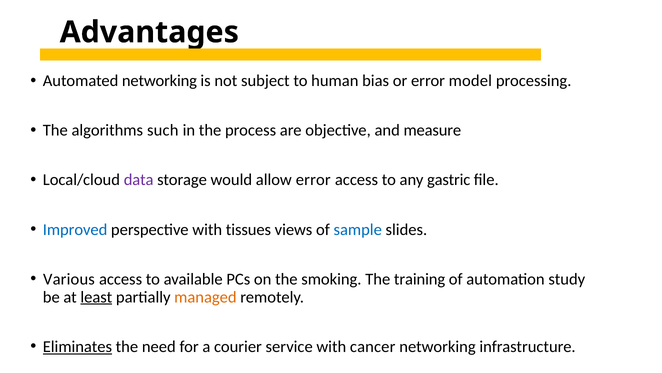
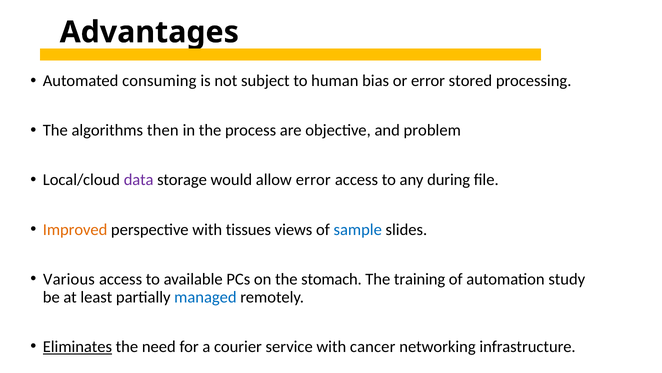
Automated networking: networking -> consuming (159, 81)
model: model -> stored (470, 81)
such: such -> then (163, 130)
measure: measure -> problem (432, 130)
gastric: gastric -> during (449, 180)
Improved colour: blue -> orange (75, 229)
smoking: smoking -> stomach (331, 279)
least underline: present -> none (96, 297)
managed colour: orange -> blue (205, 297)
